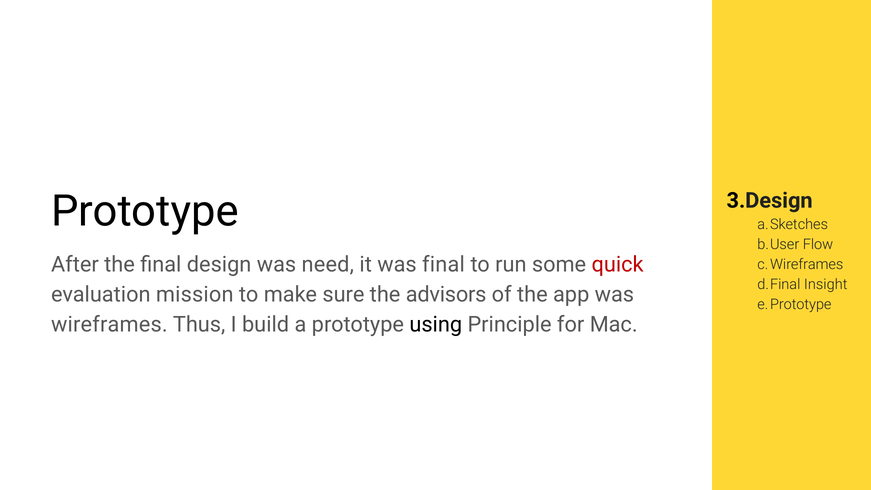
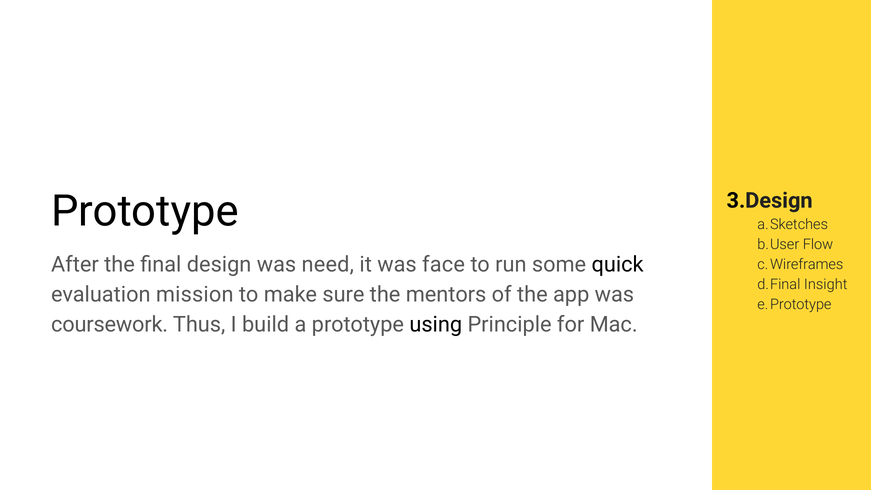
was final: final -> face (444, 264)
quick colour: red -> black (618, 264)
advisors: advisors -> mentors (446, 294)
wireframes: wireframes -> coursework (110, 325)
